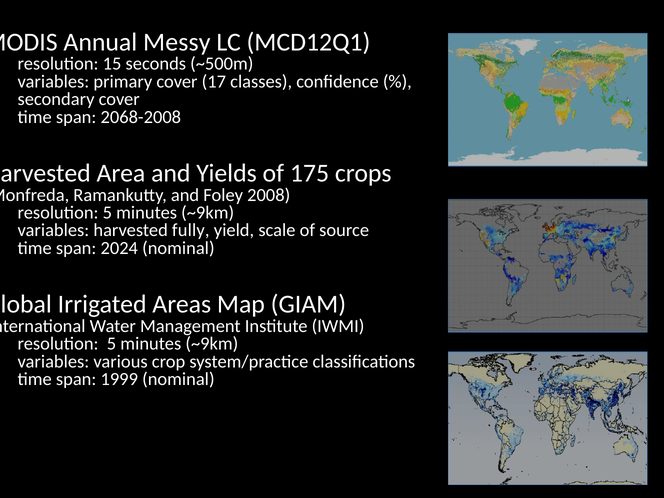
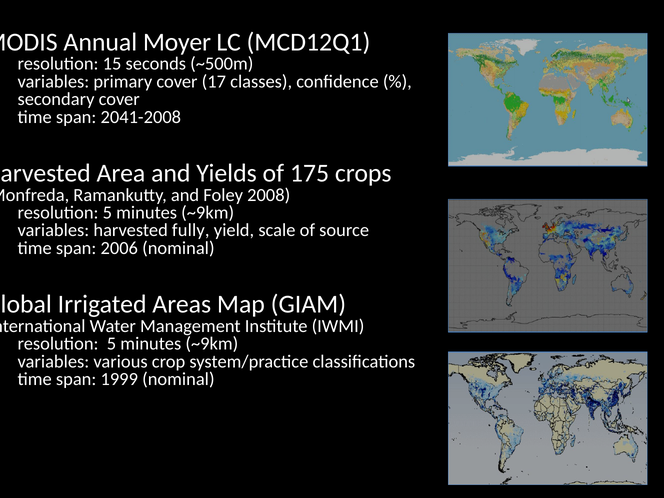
Messy: Messy -> Moyer (177, 42)
2068-2008: 2068-2008 -> 2041-2008 (141, 117)
2024: 2024 -> 2006 (119, 248)
